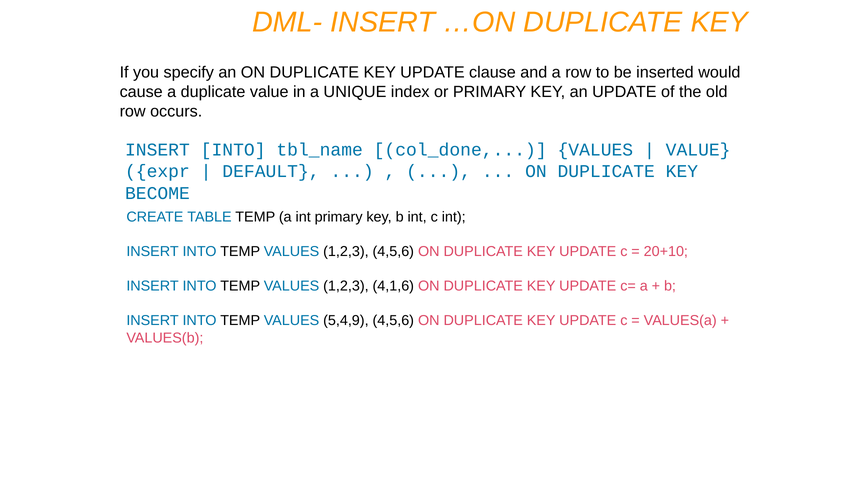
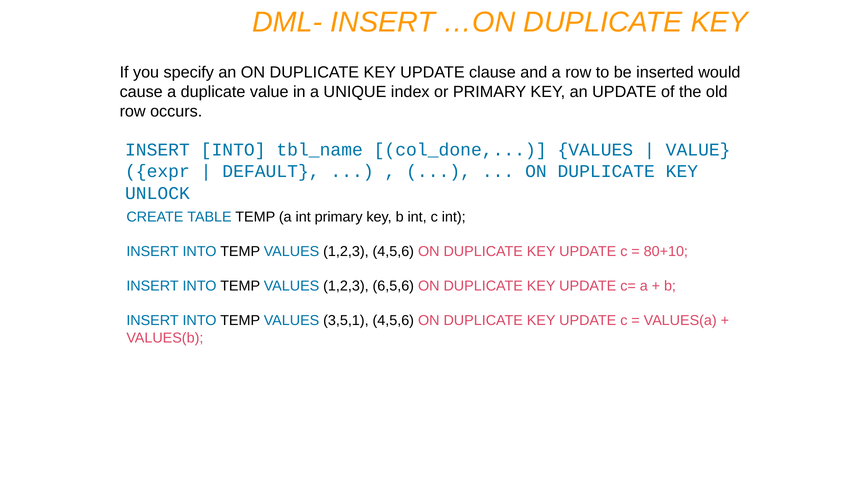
BECOME: BECOME -> UNLOCK (157, 193)
20+10: 20+10 -> 80+10 (666, 252)
4,1,6: 4,1,6 -> 6,5,6 (393, 286)
5,4,9: 5,4,9 -> 3,5,1 (346, 321)
